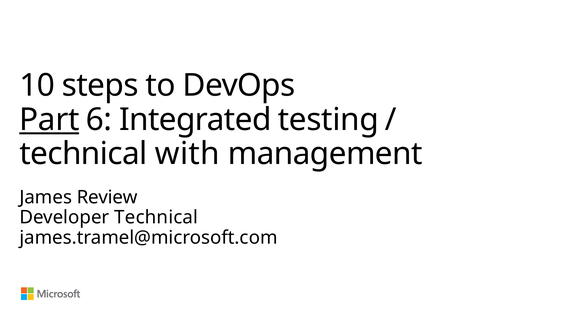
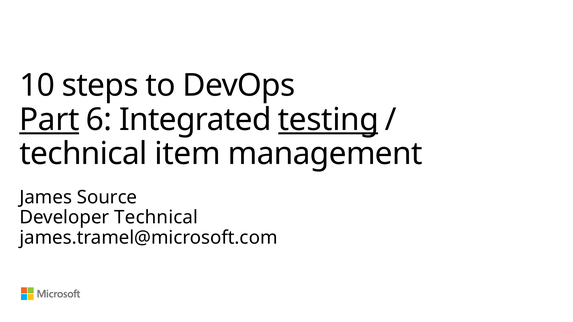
testing underline: none -> present (328, 120)
with: with -> item (188, 154)
Review: Review -> Source (107, 197)
